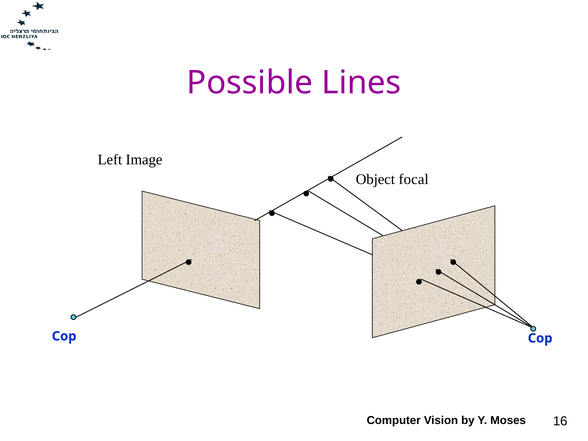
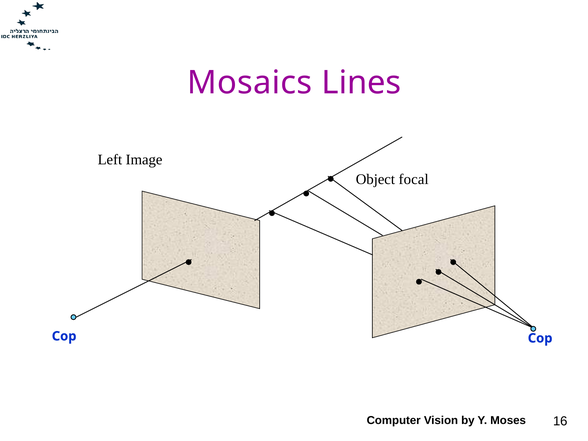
Possible: Possible -> Mosaics (250, 83)
